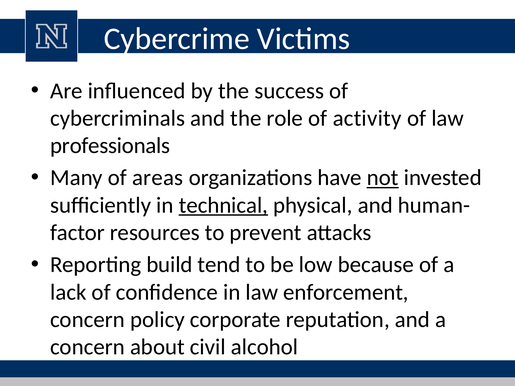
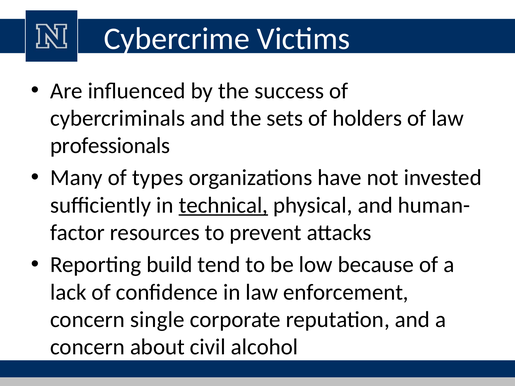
role: role -> sets (285, 118)
activity: activity -> holders (367, 118)
areas: areas -> types (158, 178)
not underline: present -> none (383, 178)
policy: policy -> single (157, 320)
